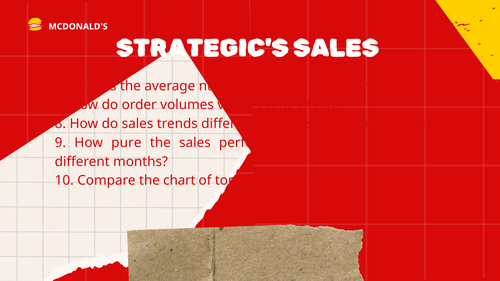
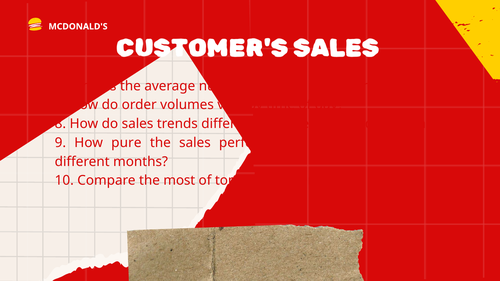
STRATEGIC'S: STRATEGIC'S -> CUSTOMER'S (202, 48)
chart: chart -> most (179, 181)
